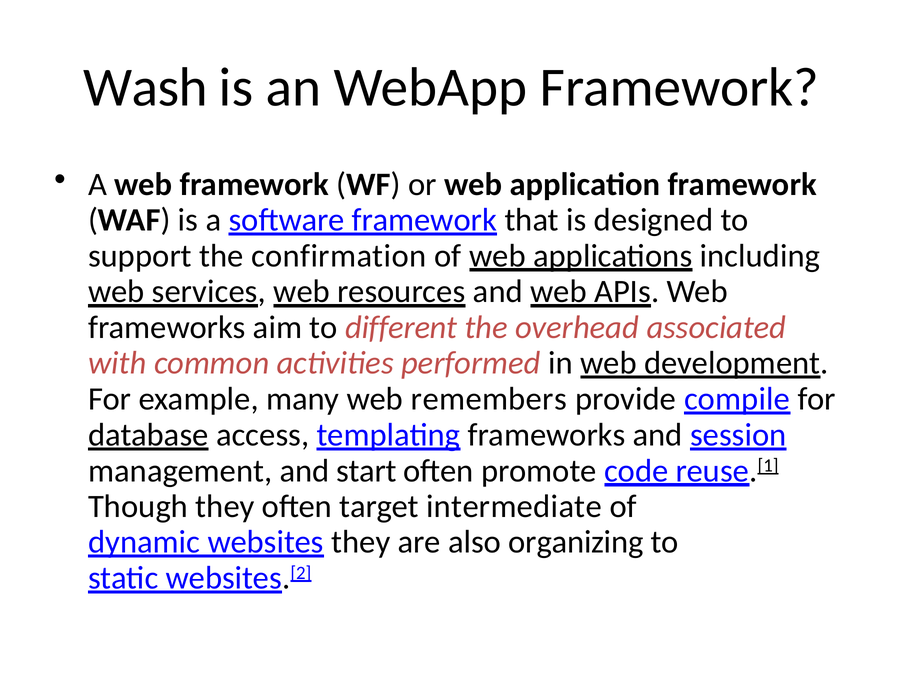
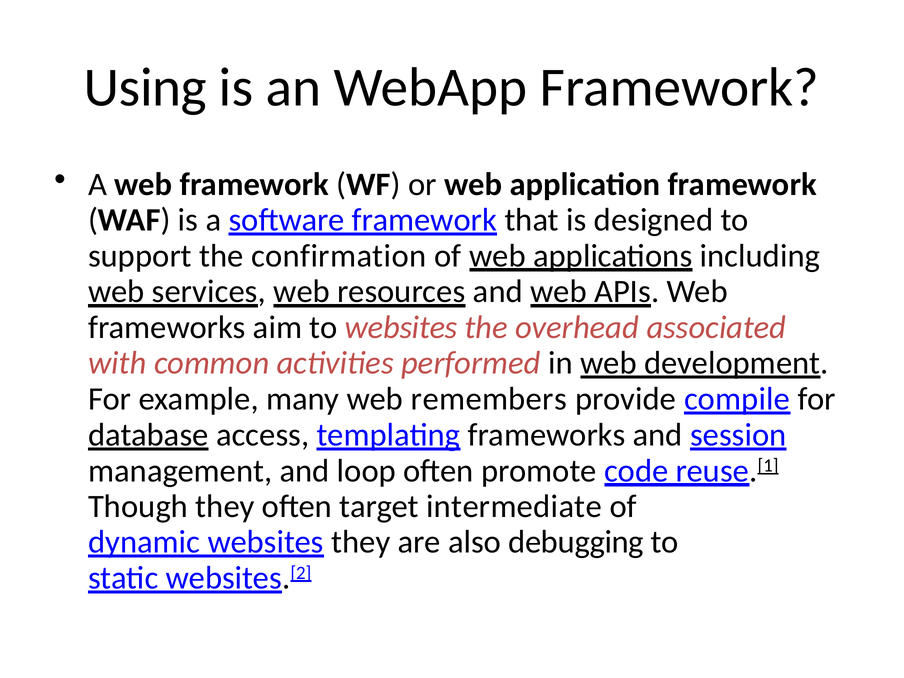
Wash: Wash -> Using (145, 88)
to different: different -> websites (401, 328)
start: start -> loop (366, 471)
organizing: organizing -> debugging (576, 542)
